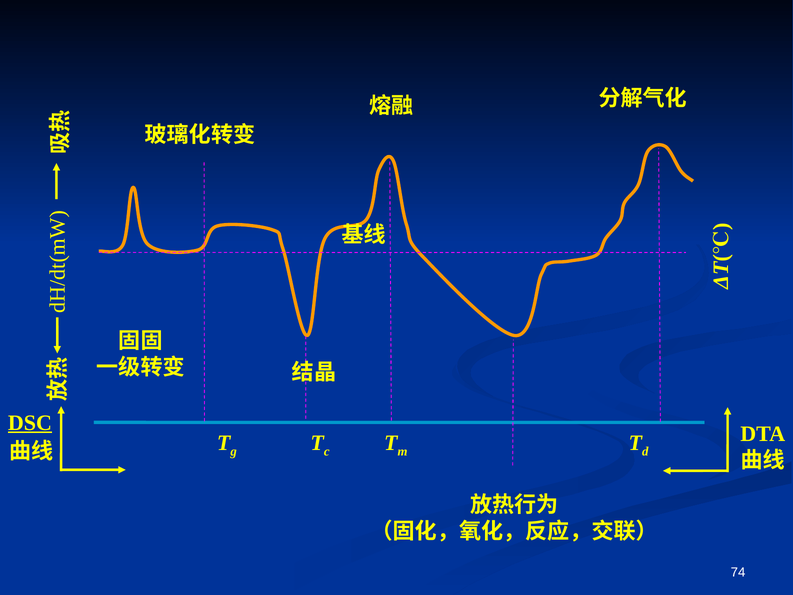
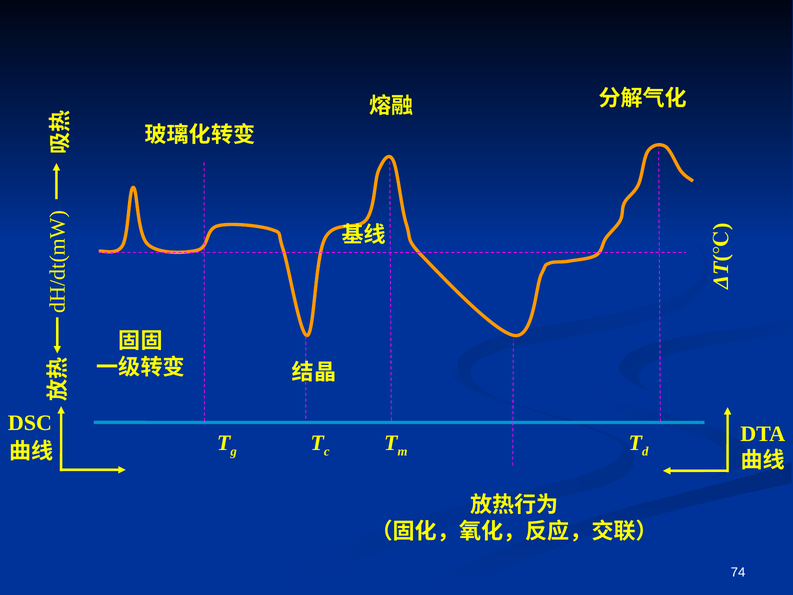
DSC underline: present -> none (30, 423)
